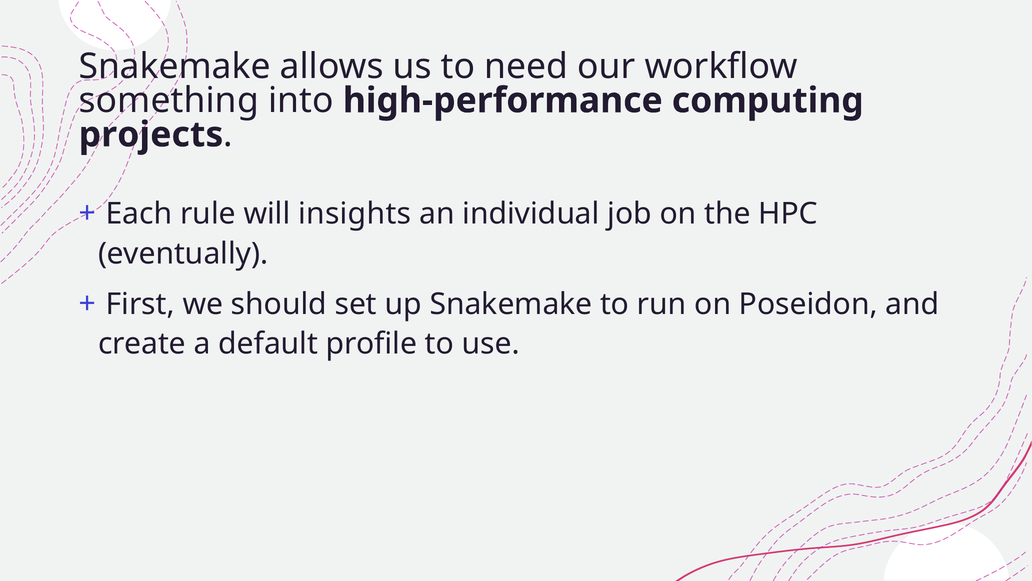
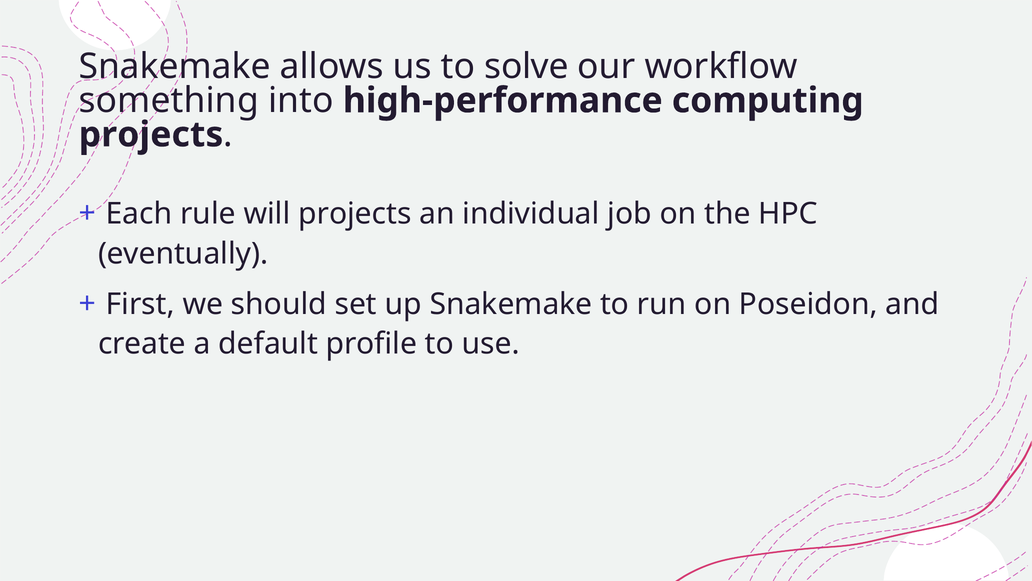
need: need -> solve (526, 66)
will insights: insights -> projects (355, 214)
